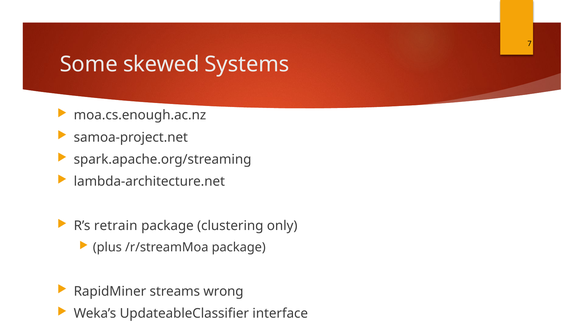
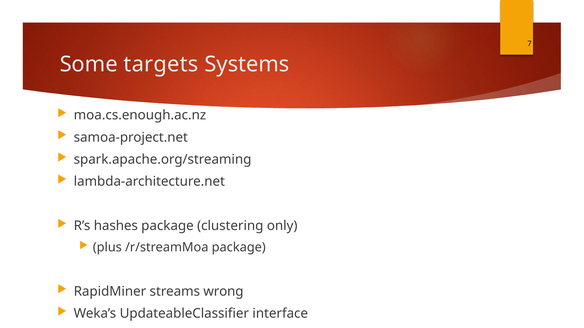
skewed: skewed -> targets (161, 64)
retrain: retrain -> hashes (116, 226)
